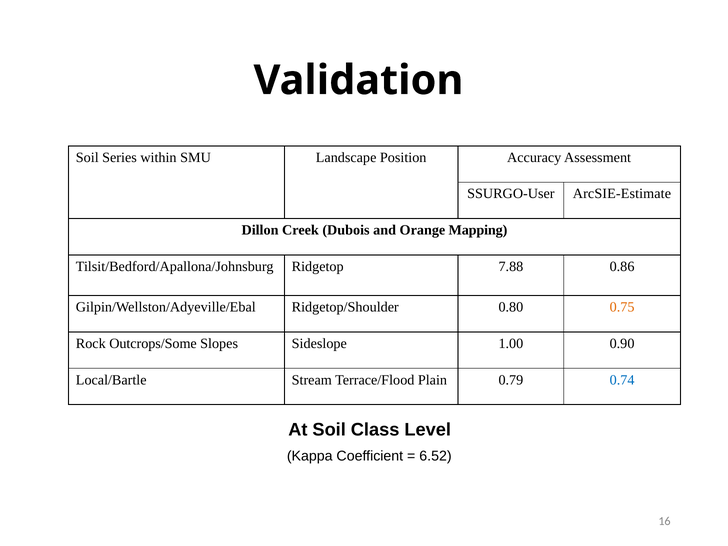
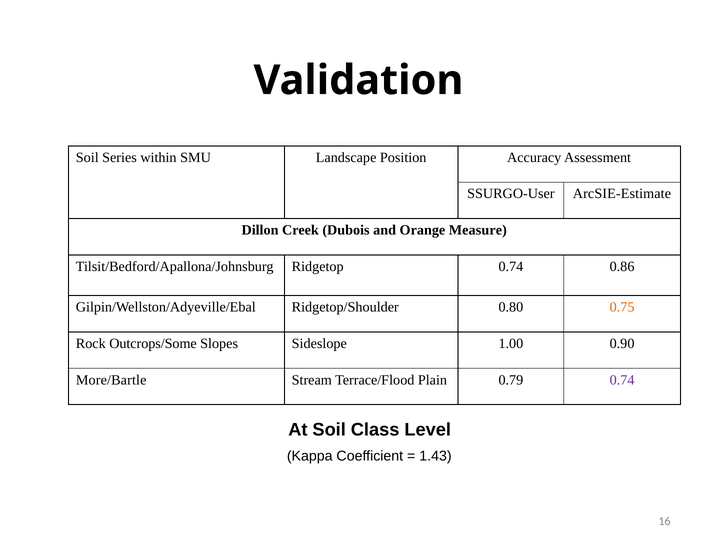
Mapping: Mapping -> Measure (478, 230)
Ridgetop 7.88: 7.88 -> 0.74 (511, 266)
Local/Bartle: Local/Bartle -> More/Bartle (111, 380)
0.74 colour: blue -> purple (622, 380)
6.52: 6.52 -> 1.43 (435, 456)
